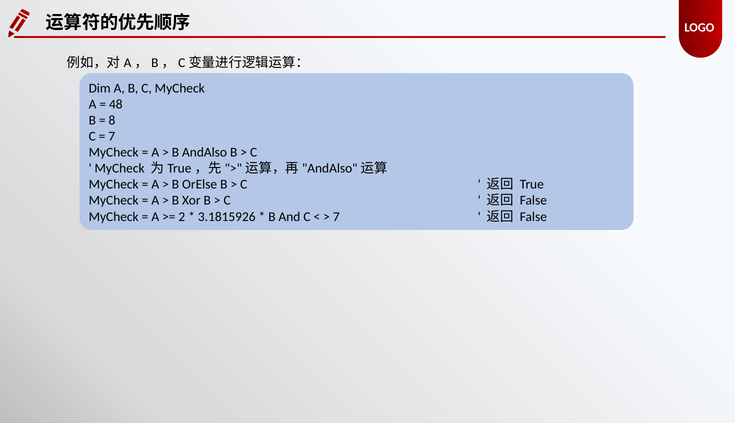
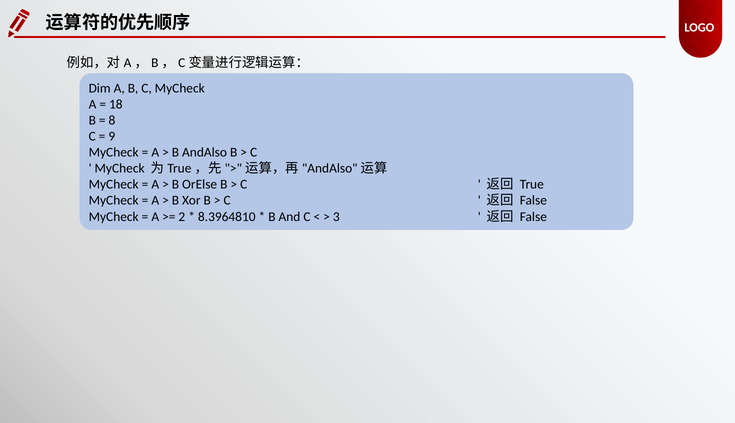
48: 48 -> 18 (116, 104)
7: 7 -> 9 (112, 137)
3.1815926: 3.1815926 -> 8.3964810 (227, 217)
7: 7 -> 3 (336, 217)
